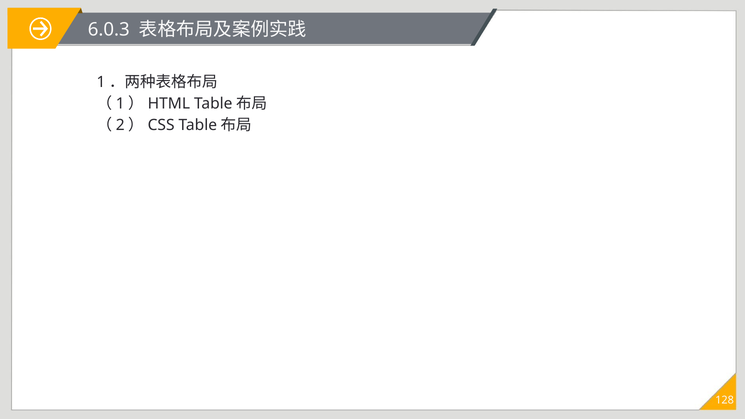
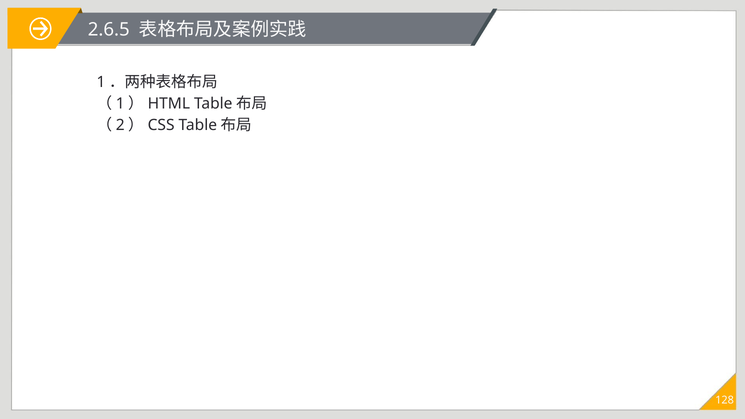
6.0.3: 6.0.3 -> 2.6.5 (109, 29)
